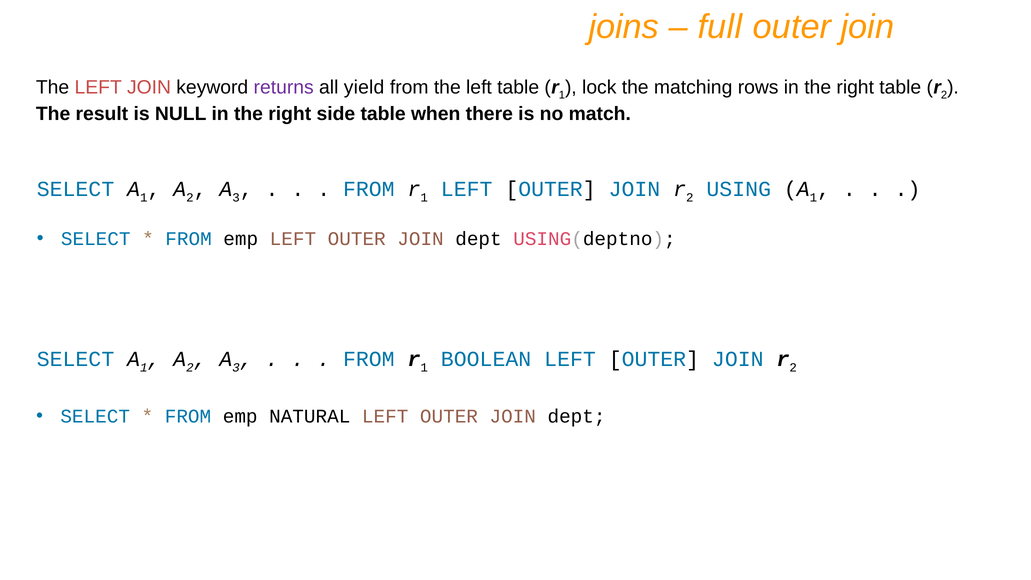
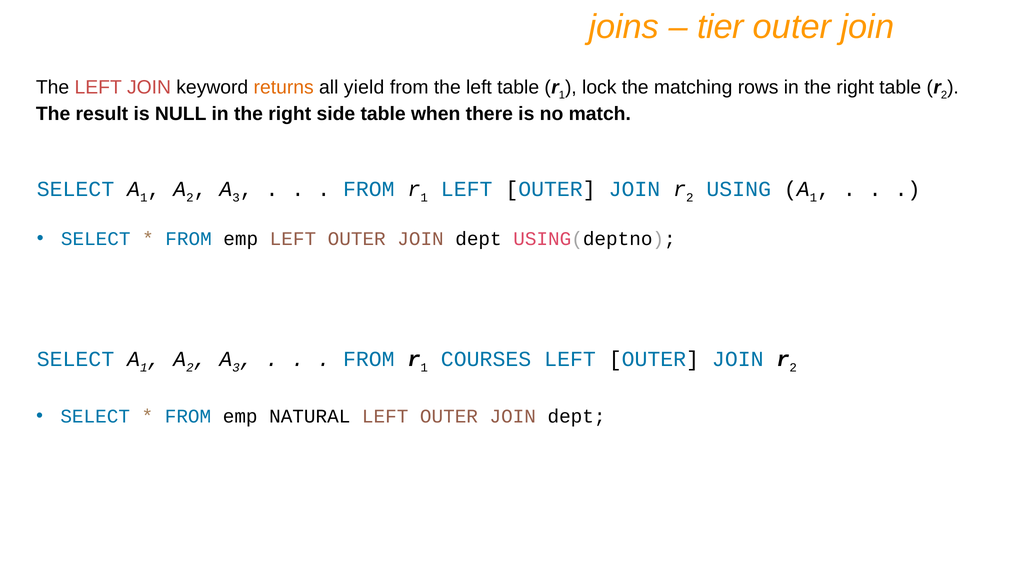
full: full -> tier (720, 27)
returns colour: purple -> orange (284, 88)
BOOLEAN: BOOLEAN -> COURSES (486, 359)
